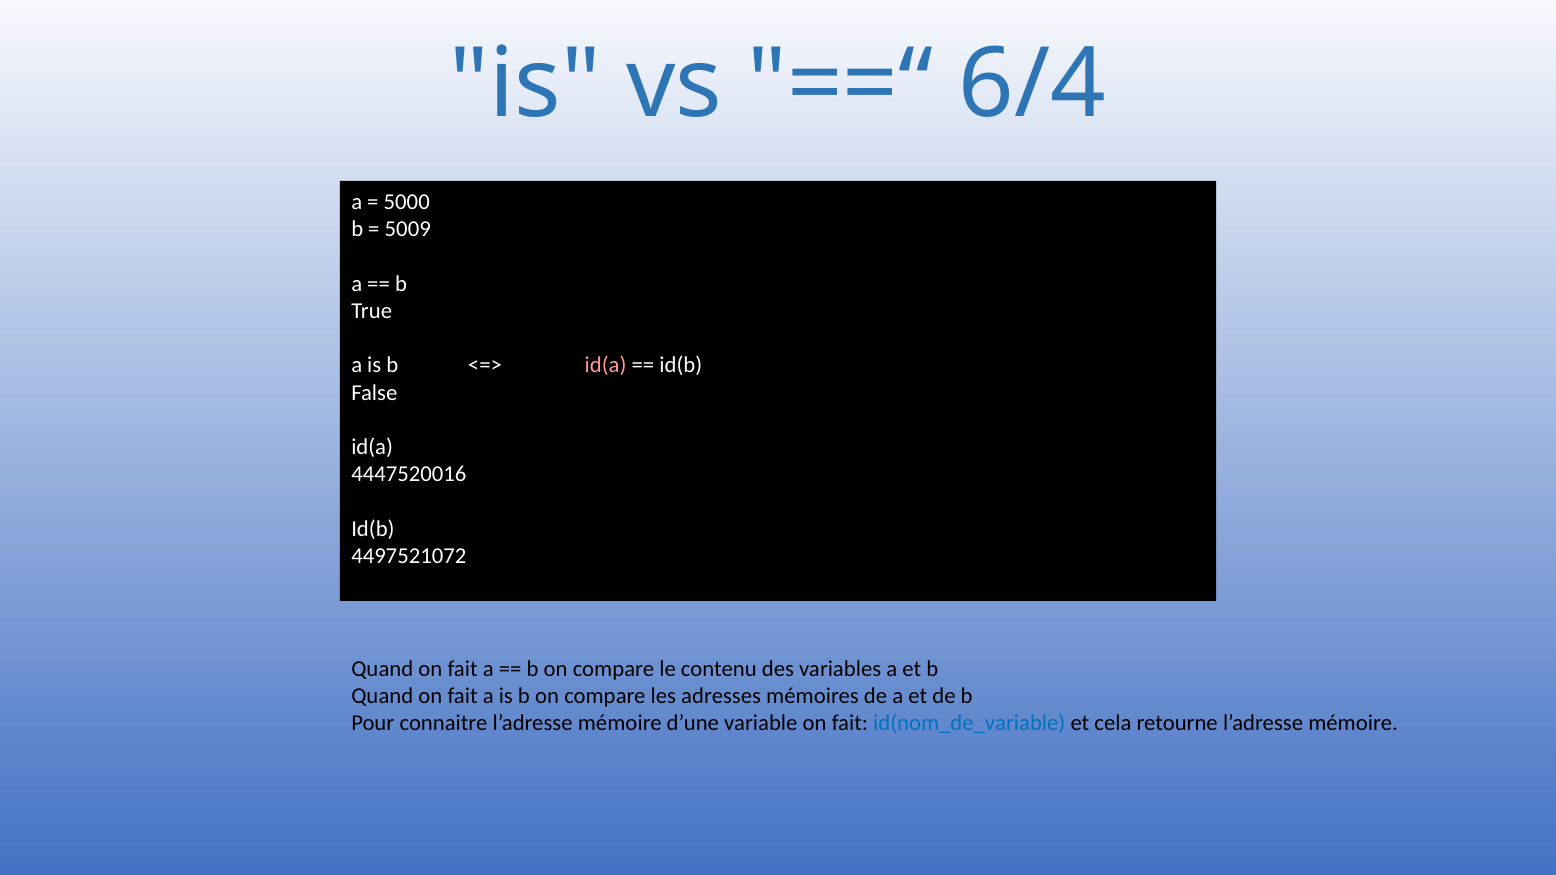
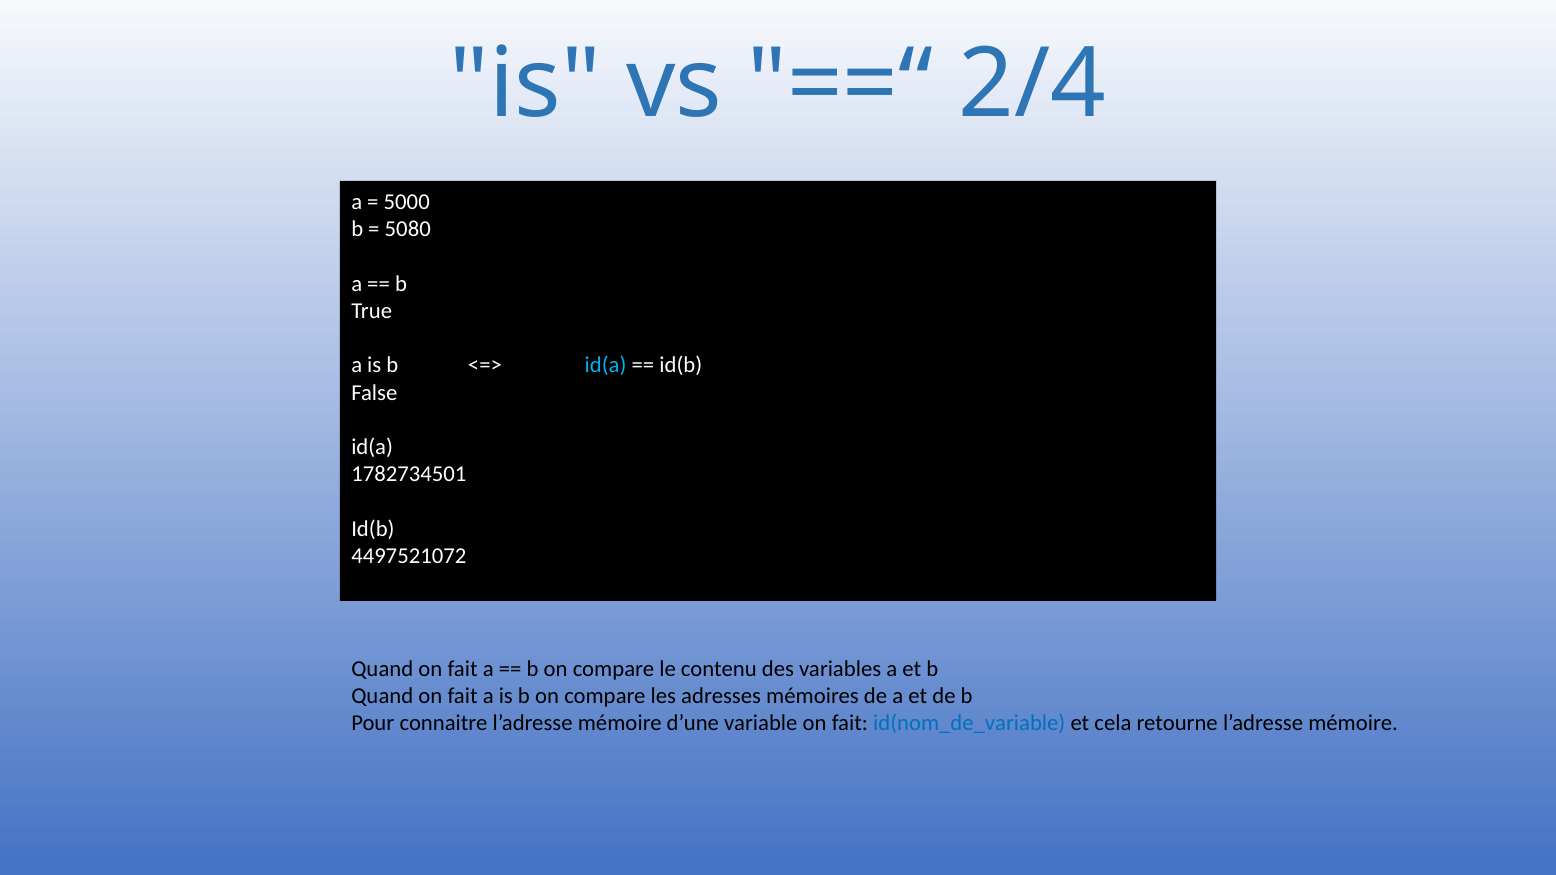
6/4: 6/4 -> 2/4 (1032, 84)
5009: 5009 -> 5080 (408, 229)
id(a colour: pink -> light blue (606, 365)
4447520016: 4447520016 -> 1782734501 (409, 474)
